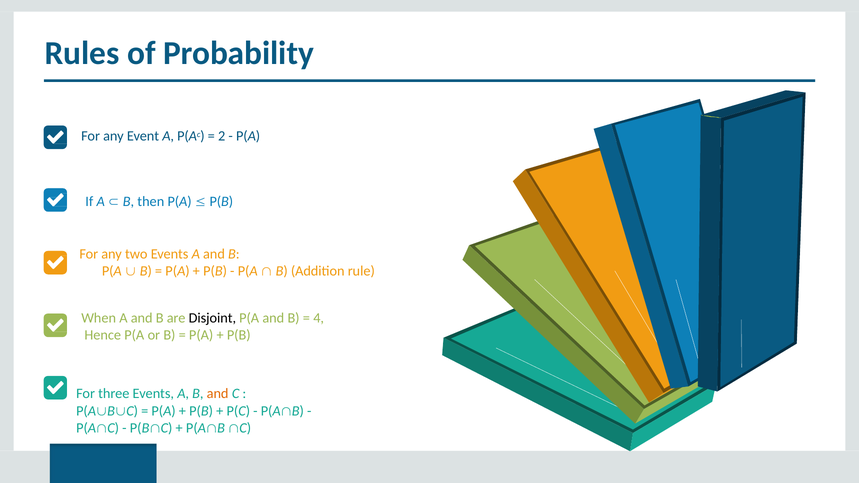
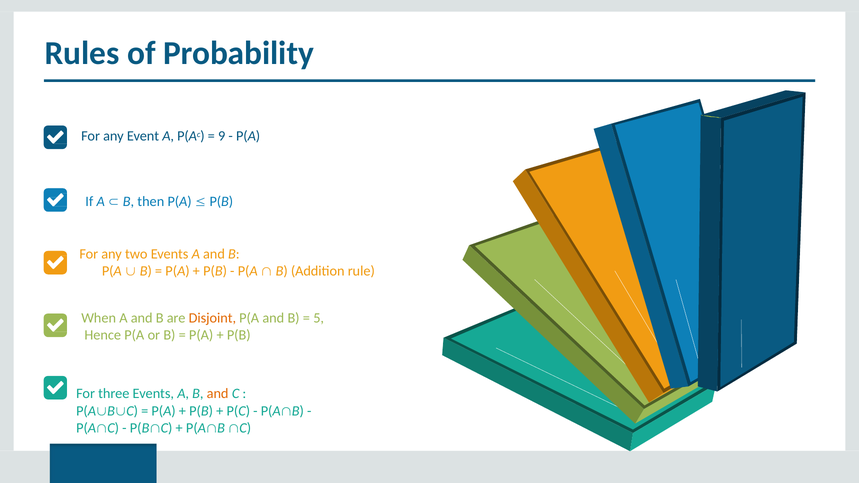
2: 2 -> 9 (222, 136)
Disjoint colour: black -> orange (212, 318)
4: 4 -> 5 (319, 318)
